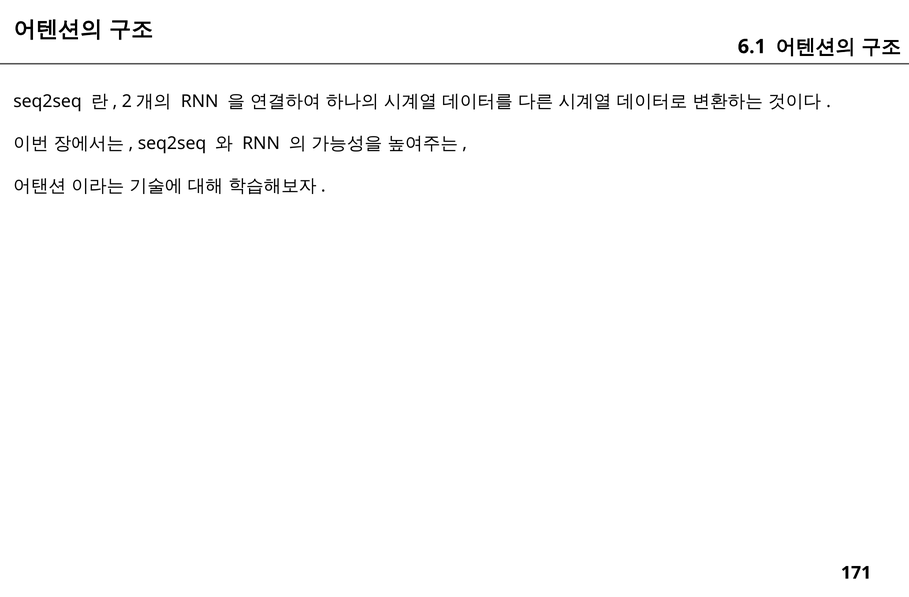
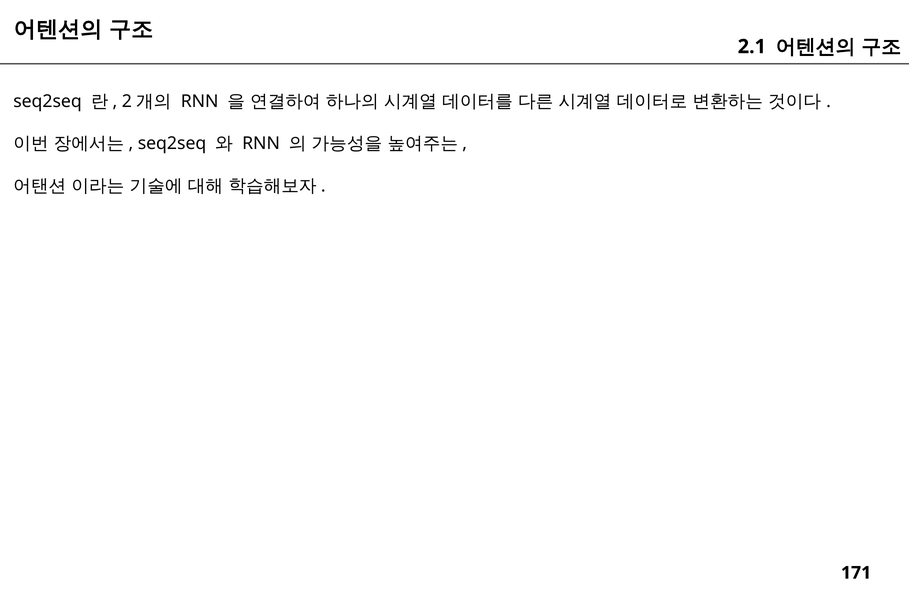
6.1: 6.1 -> 2.1 (752, 47)
